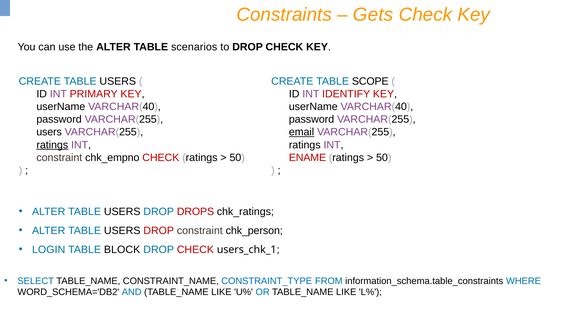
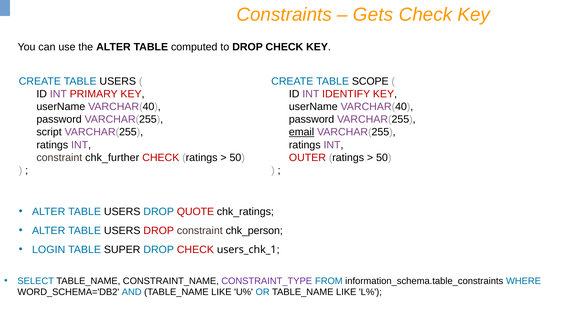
scenarios: scenarios -> computed (194, 47)
users: users -> script (49, 132)
ratings underline: present -> none (52, 145)
chk_empno: chk_empno -> chk_further (112, 158)
ENAME: ENAME -> OUTER (307, 158)
DROPS: DROPS -> QUOTE (195, 211)
BLOCK: BLOCK -> SUPER (122, 250)
CONSTRAINT_TYPE colour: blue -> purple (267, 281)
